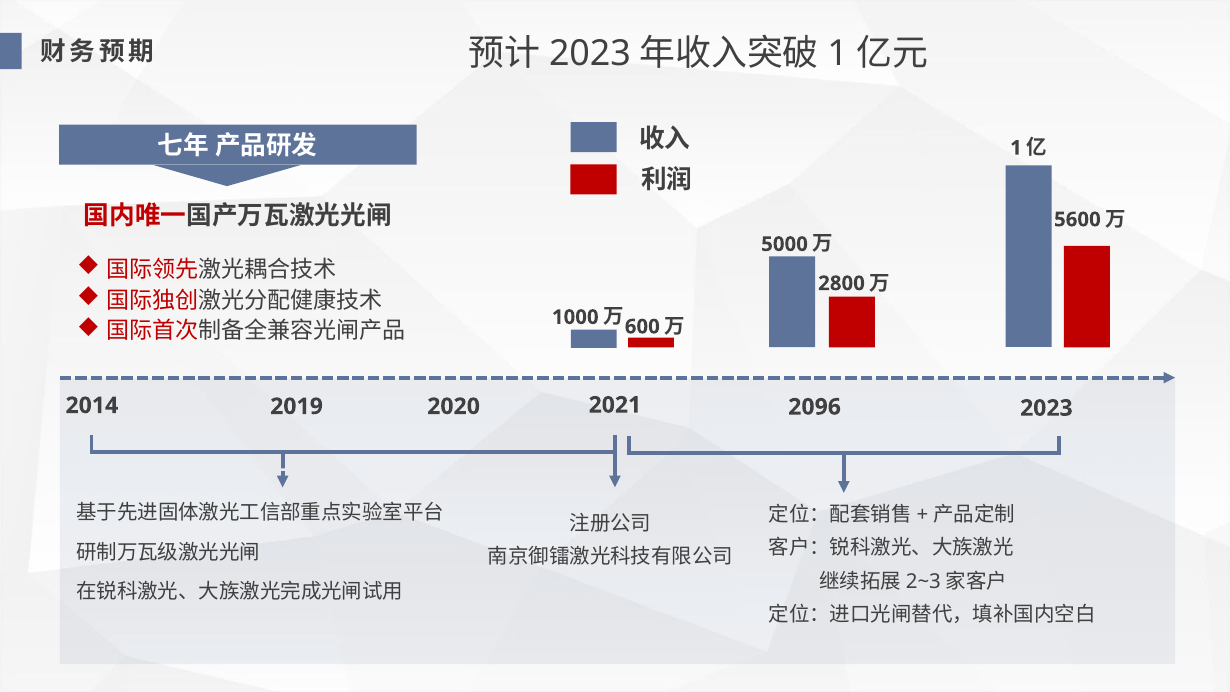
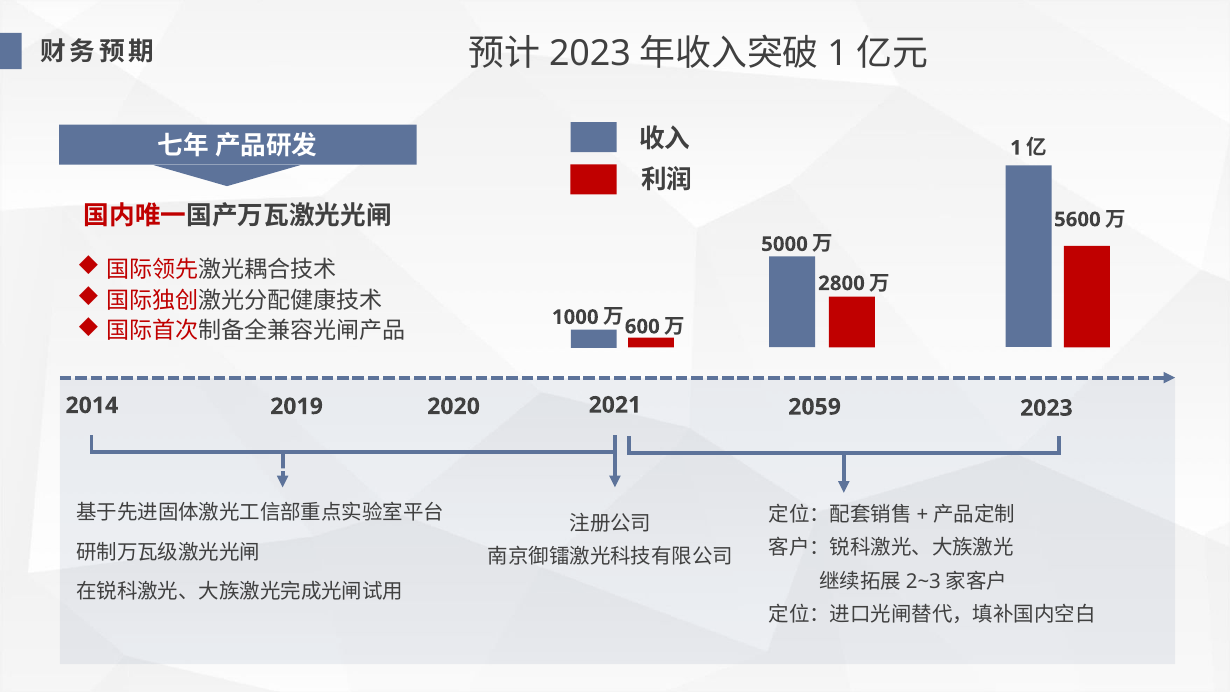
2096: 2096 -> 2059 (815, 407)
